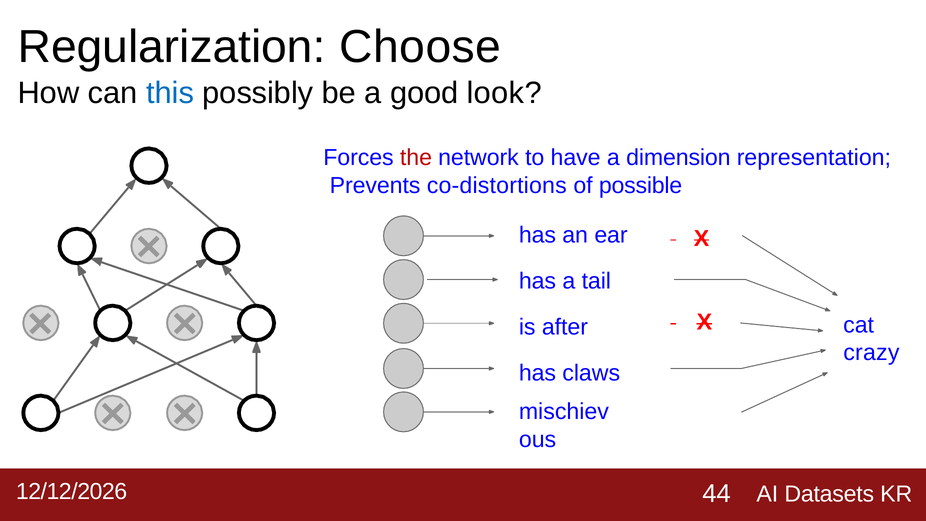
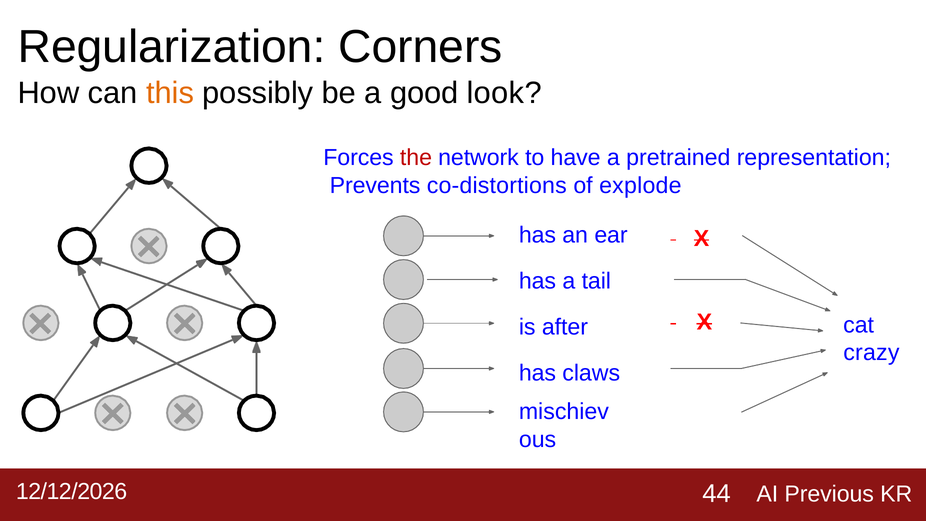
Choose: Choose -> Corners (420, 47)
this colour: blue -> orange (170, 93)
dimension: dimension -> pretrained (678, 158)
possible: possible -> explode (640, 185)
Datasets: Datasets -> Previous (829, 494)
